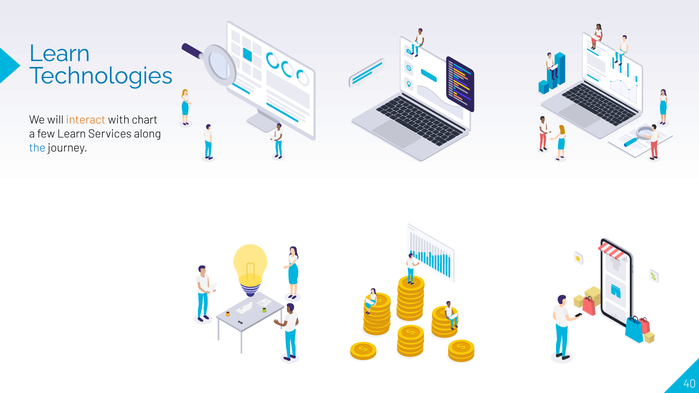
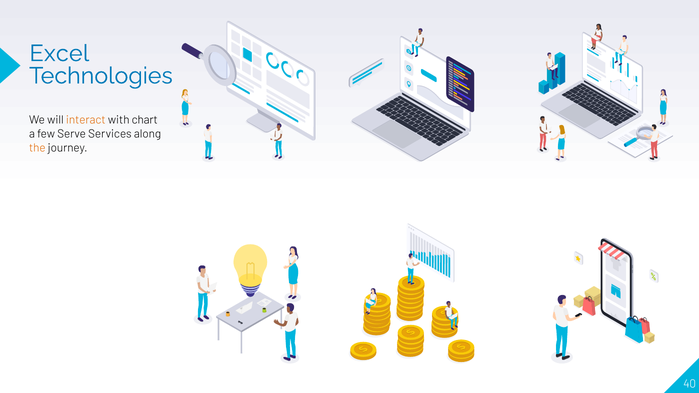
Learn: Learn -> Excel (59, 53)
few Learn: Learn -> Serve (72, 134)
the colour: blue -> orange (37, 148)
